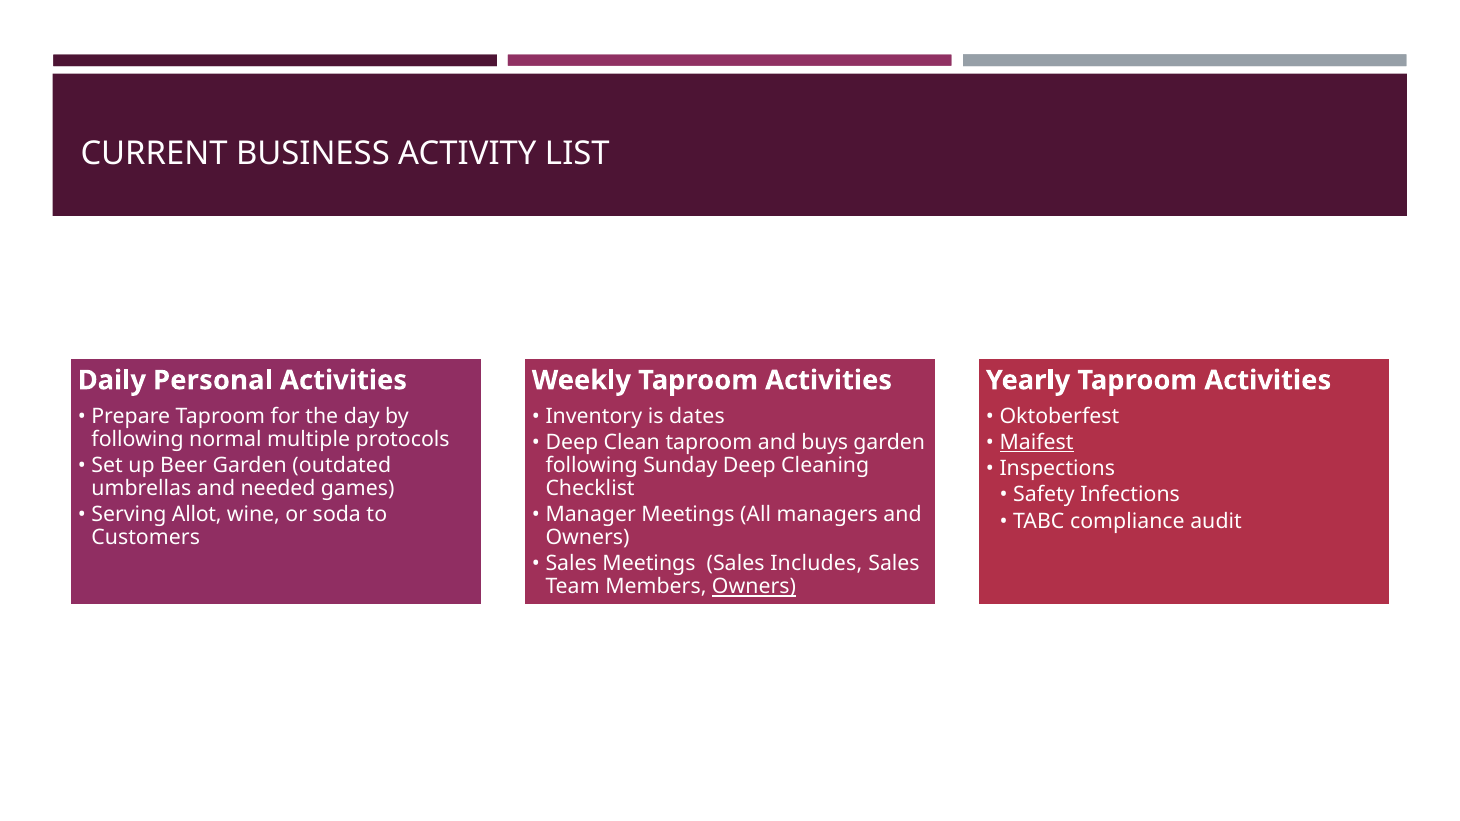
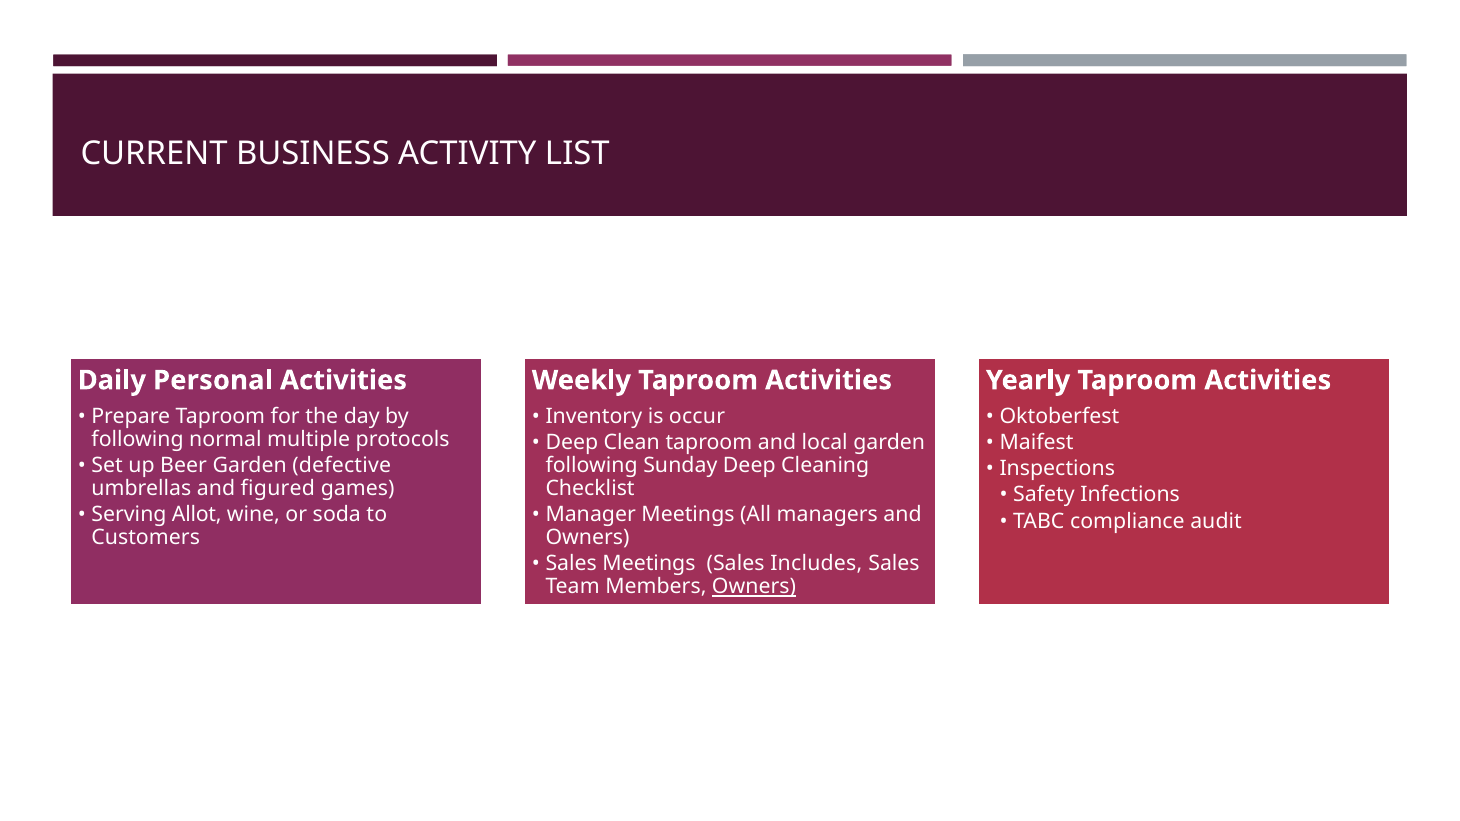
dates: dates -> occur (697, 416)
buys: buys -> local (825, 443)
Maifest underline: present -> none (1037, 443)
outdated: outdated -> defective (342, 466)
needed: needed -> figured (278, 489)
